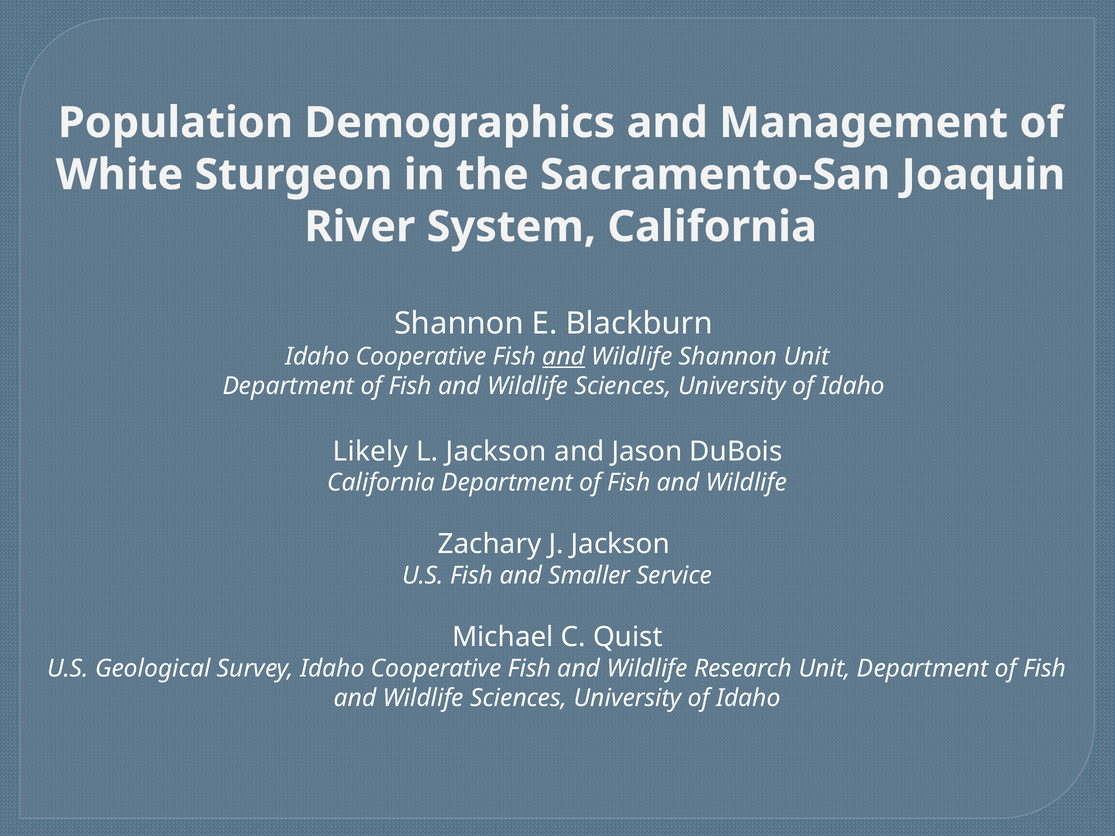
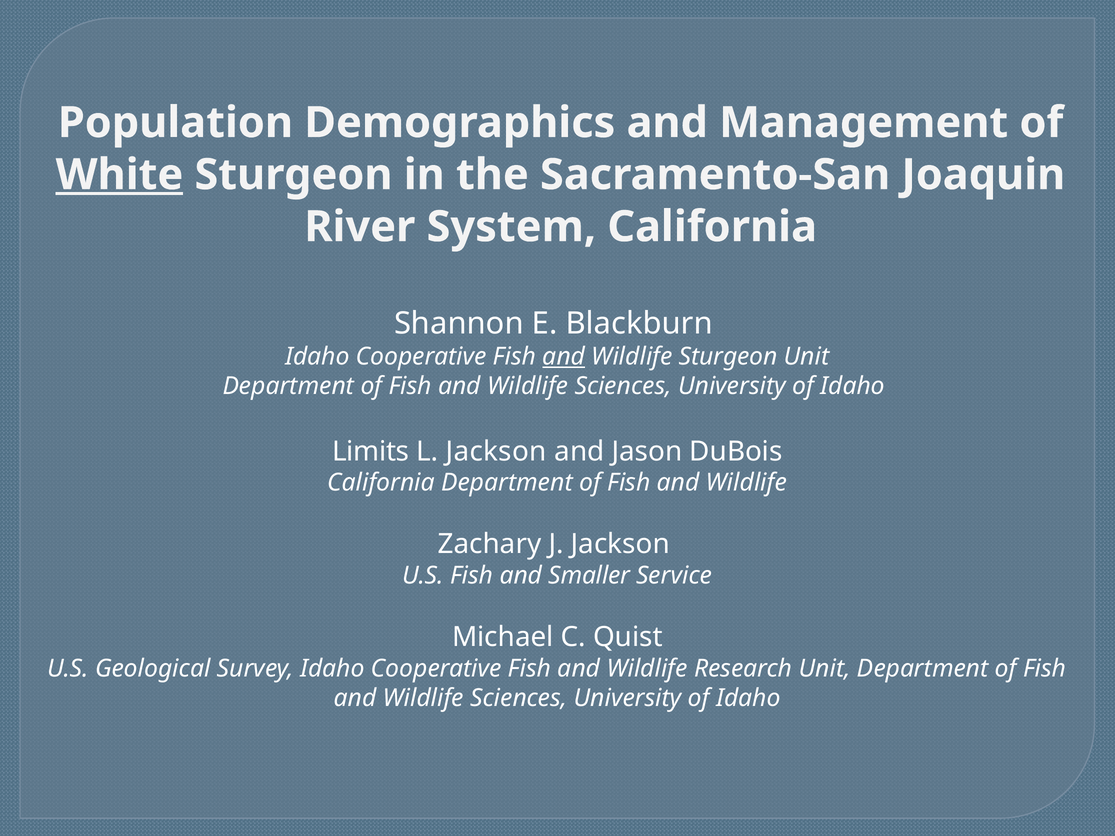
White underline: none -> present (119, 175)
Wildlife Shannon: Shannon -> Sturgeon (728, 357)
Likely: Likely -> Limits (371, 452)
